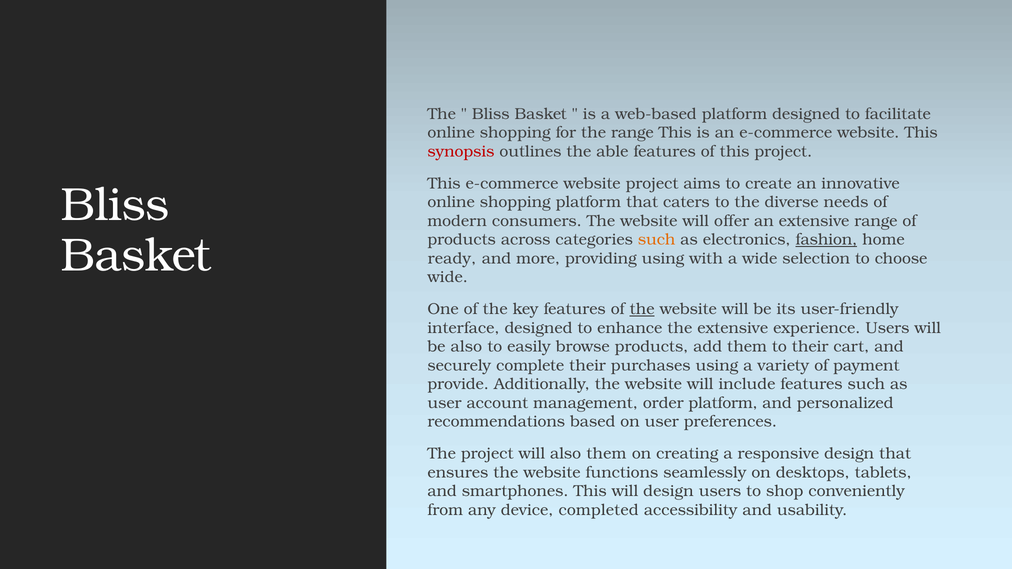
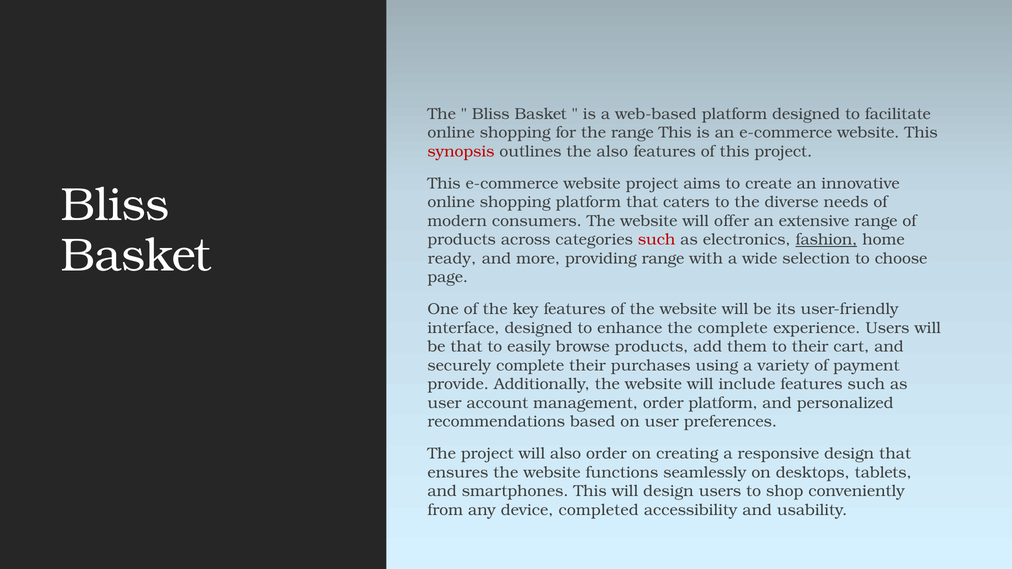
the able: able -> also (612, 151)
such colour: orange -> red (657, 240)
providing using: using -> range (663, 258)
wide: wide -> page (448, 277)
the underline: present -> none (642, 309)
the extensive: extensive -> complete (733, 328)
be also: also -> that (466, 347)
also them: them -> order (606, 454)
